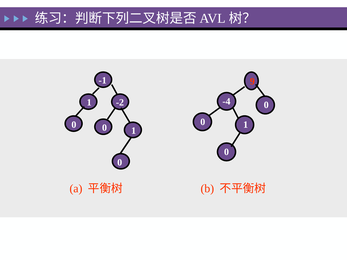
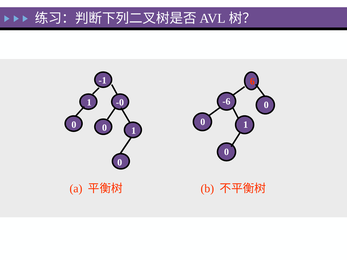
9: 9 -> 6 (252, 81)
-4: -4 -> -6 (226, 101)
-2: -2 -> -0 (120, 103)
